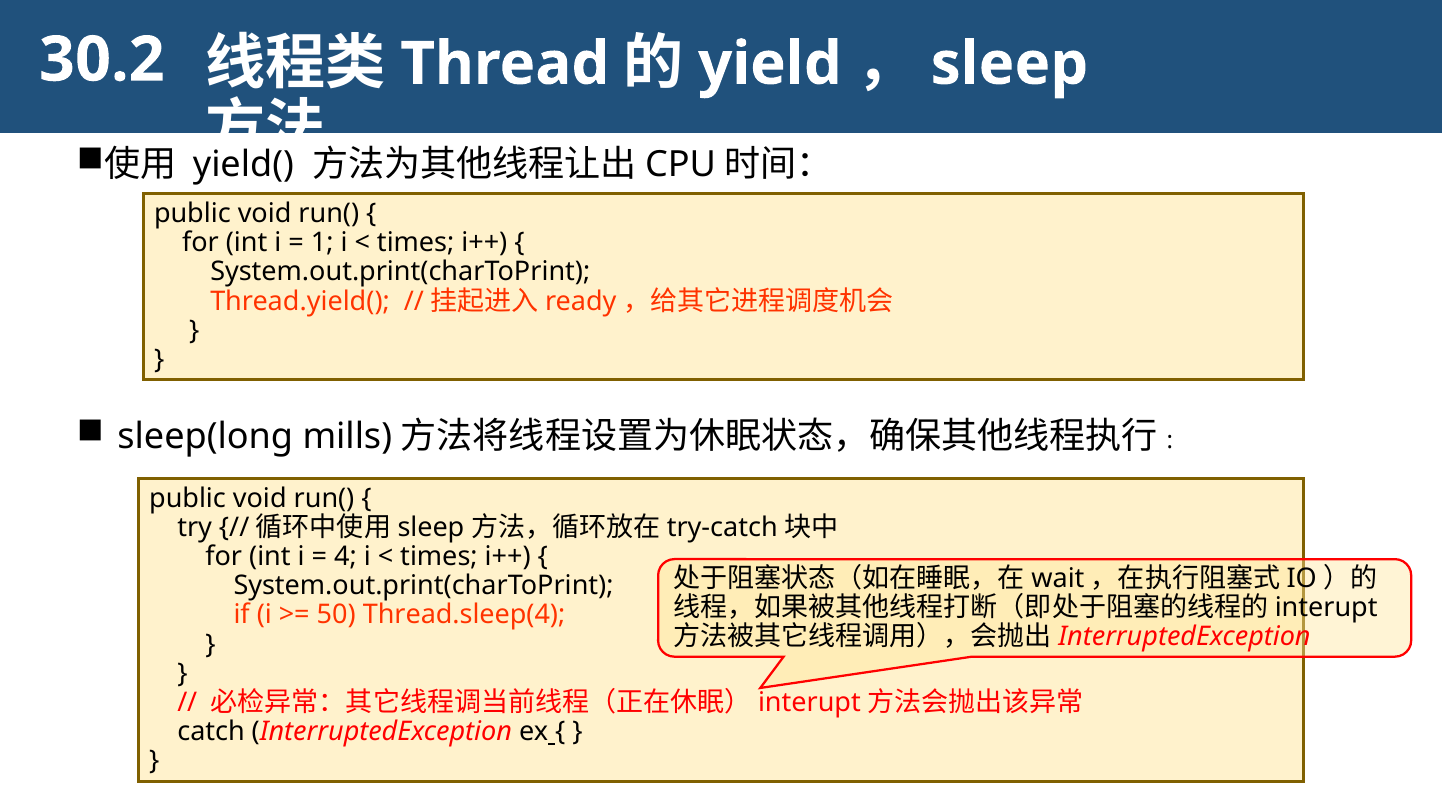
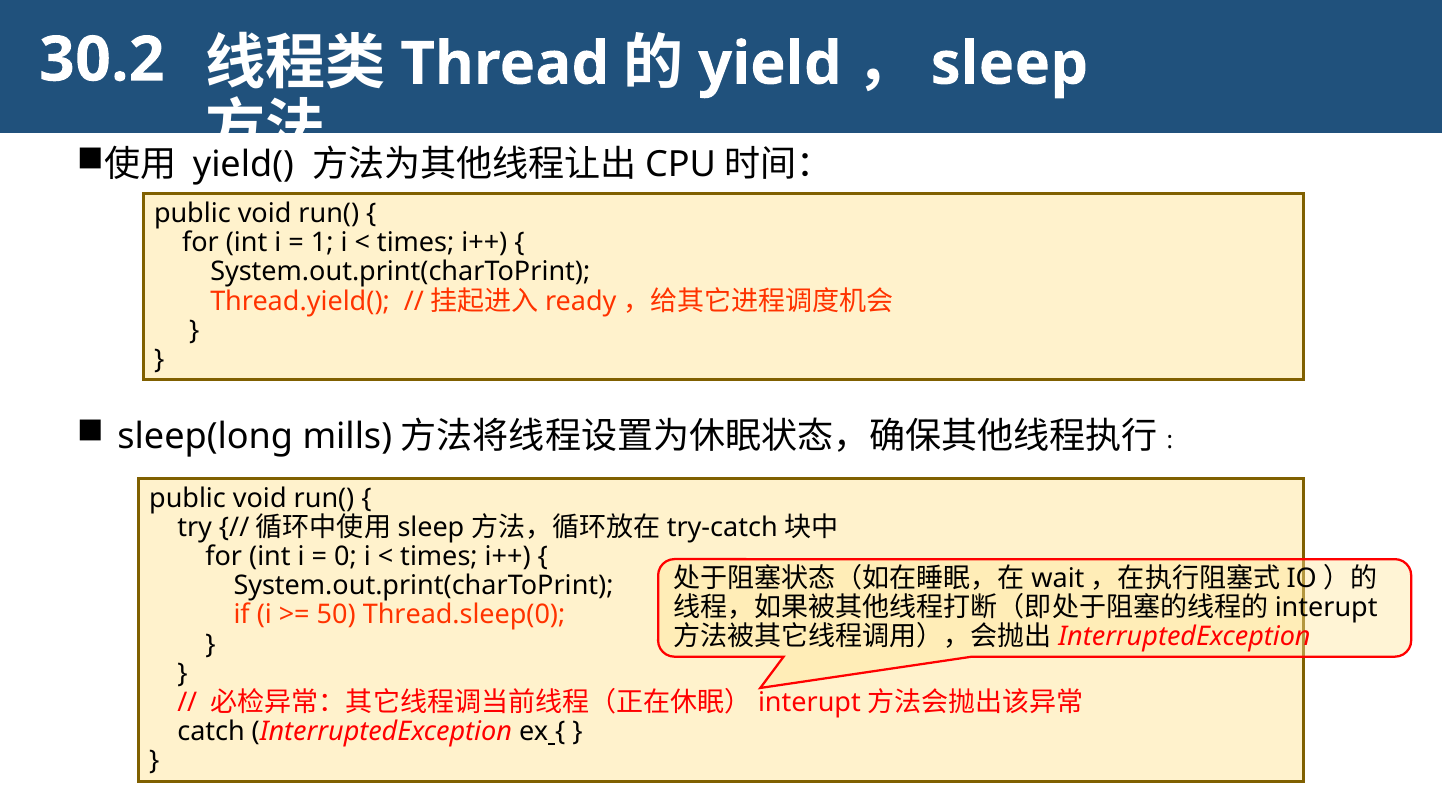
4: 4 -> 0 (346, 557)
Thread.sleep(4: Thread.sleep(4 -> Thread.sleep(0 (464, 615)
